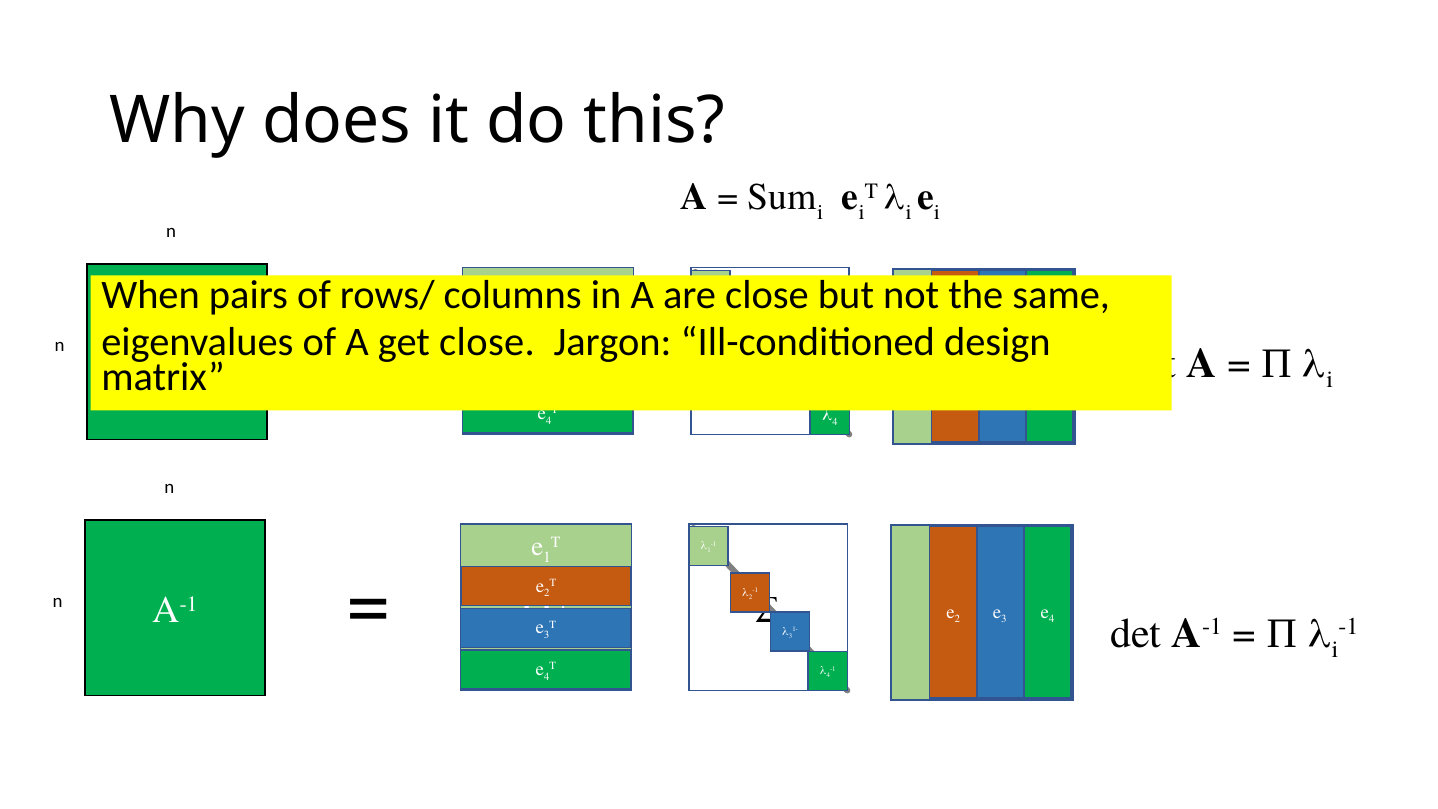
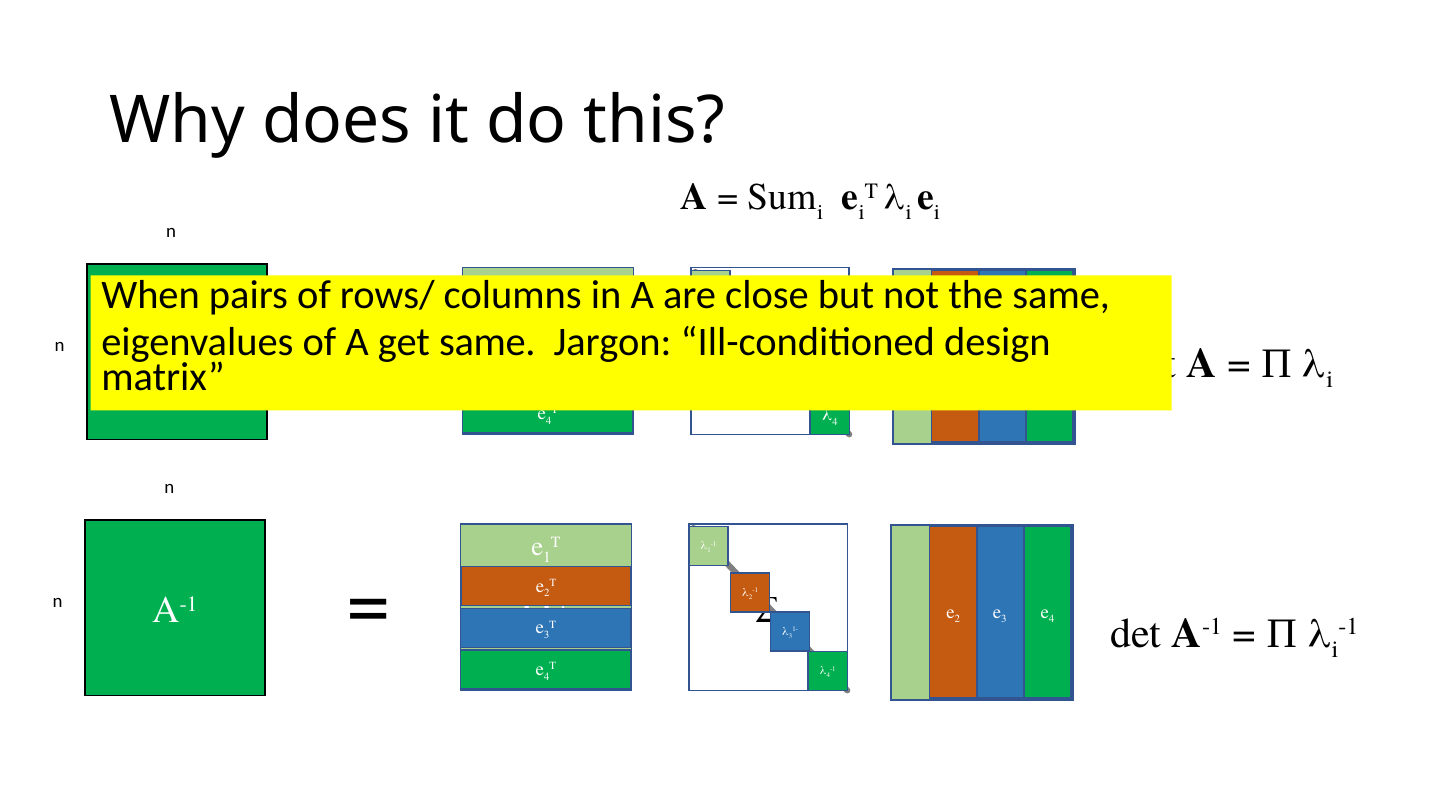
get close: close -> same (487, 342)
